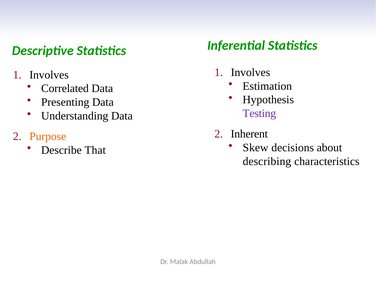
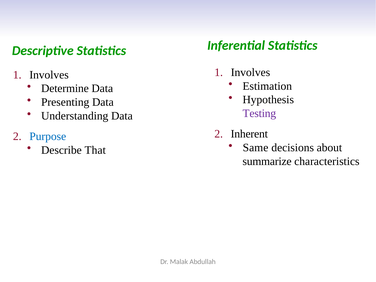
Correlated: Correlated -> Determine (65, 89)
Purpose colour: orange -> blue (48, 136)
Skew: Skew -> Same (256, 148)
describing: describing -> summarize (267, 161)
